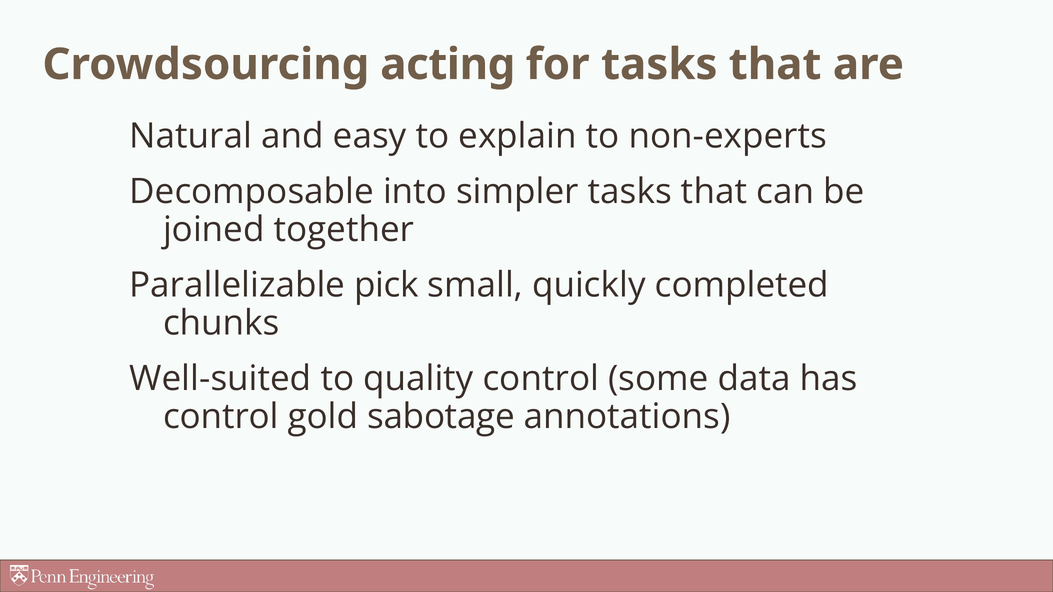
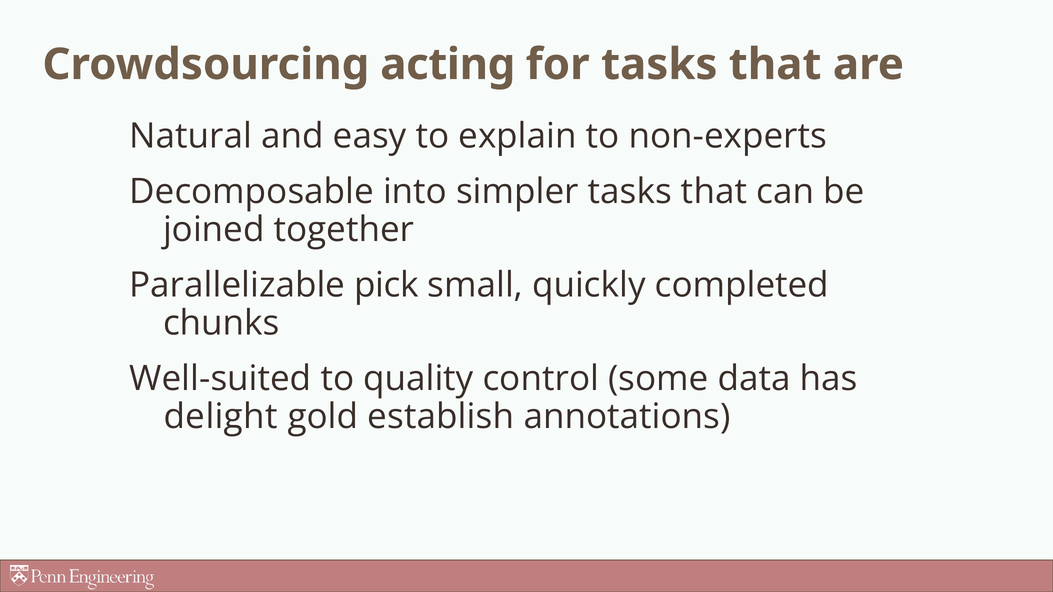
control: control -> delight (221, 417)
sabotage: sabotage -> establish (441, 417)
